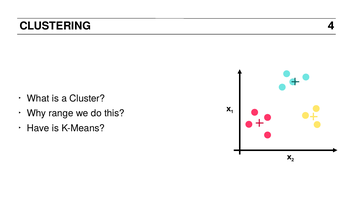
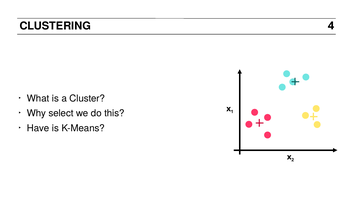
range: range -> select (61, 113)
